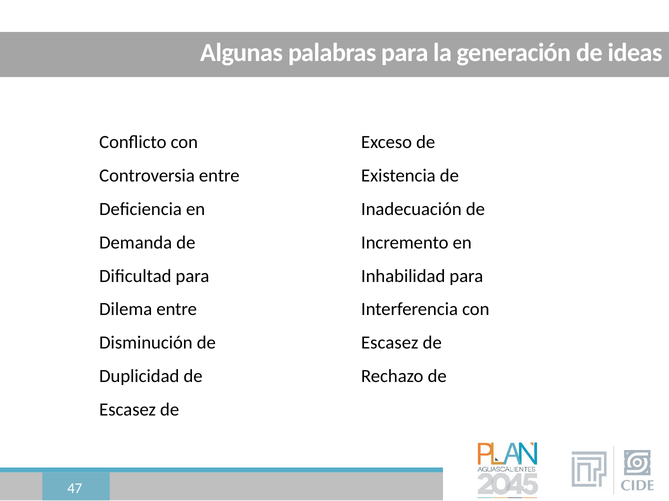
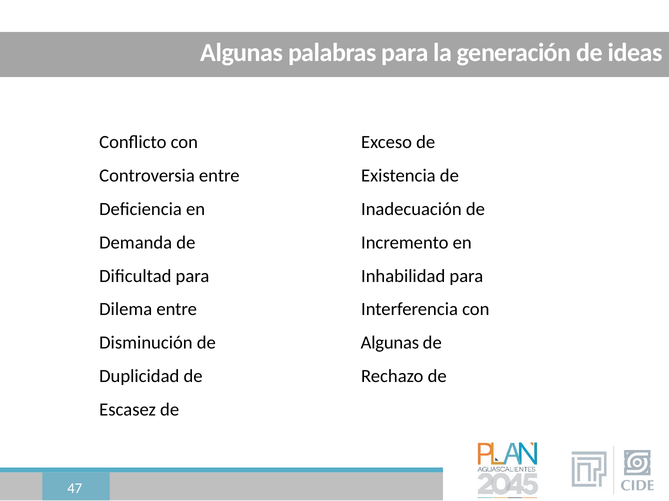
Escasez: Escasez -> Algunas (390, 343)
